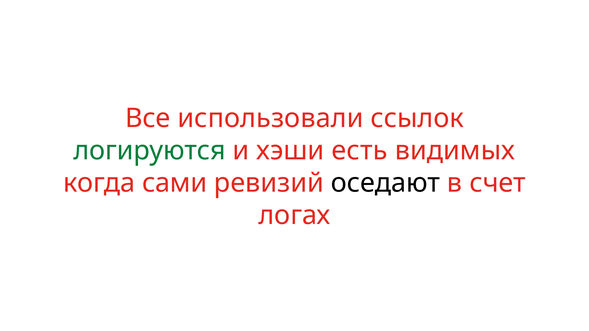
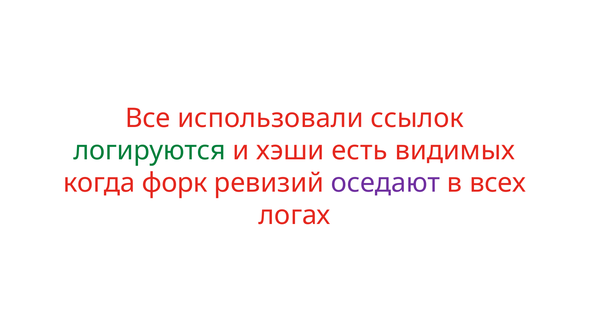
сами: сами -> форк (175, 183)
оседают colour: black -> purple (386, 183)
счет: счет -> всех (498, 183)
